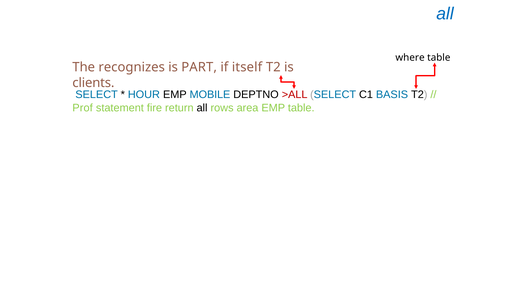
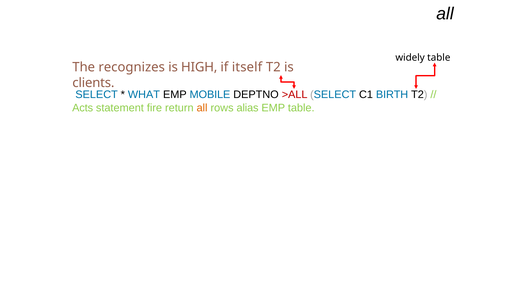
all colour: blue -> black (445, 14)
where: where -> widely (410, 58)
PART: PART -> HIGH (199, 67)
HOUR: HOUR -> WHAT (144, 95)
BASIS: BASIS -> BIRTH (392, 95)
Prof: Prof -> Acts (83, 108)
all colour: black -> orange (202, 108)
area: area -> alias (248, 108)
